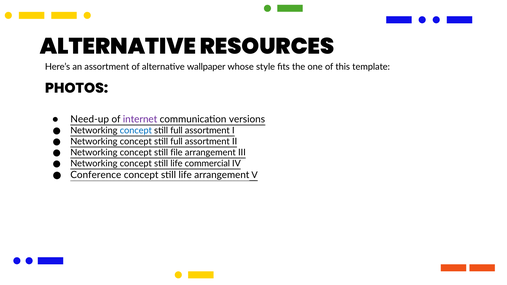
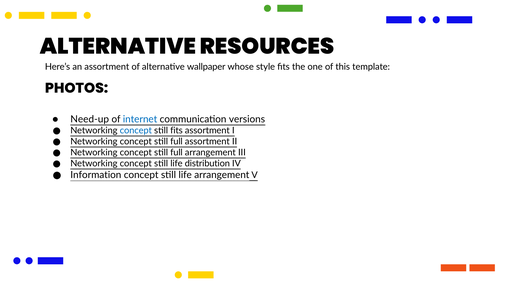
internet colour: purple -> blue (140, 119)
full: full -> fits (176, 131)
file: file -> full (176, 153)
commercial: commercial -> distribution (207, 164)
Conference: Conference -> Information (96, 175)
